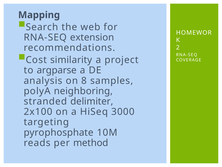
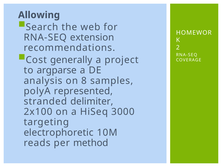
Mapping: Mapping -> Allowing (39, 15)
similarity: similarity -> generally (71, 60)
neighboring: neighboring -> represented (83, 91)
pyrophosphate: pyrophosphate -> electrophoretic (59, 132)
